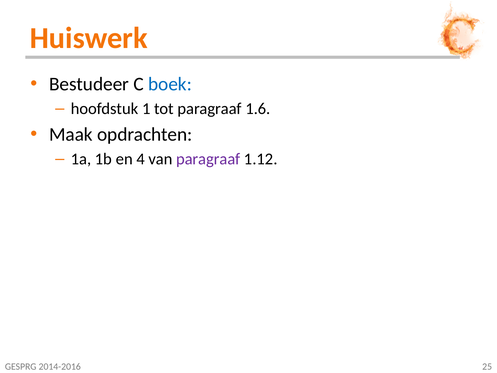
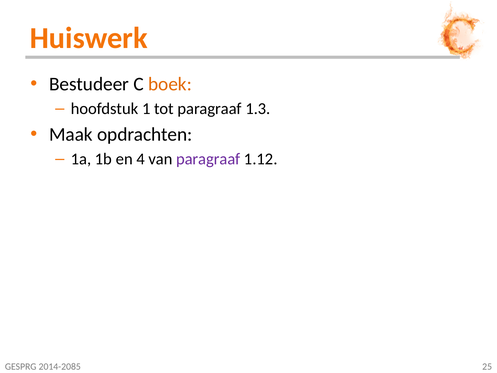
boek colour: blue -> orange (170, 84)
1.6: 1.6 -> 1.3 (258, 109)
2014-2016: 2014-2016 -> 2014-2085 (60, 366)
